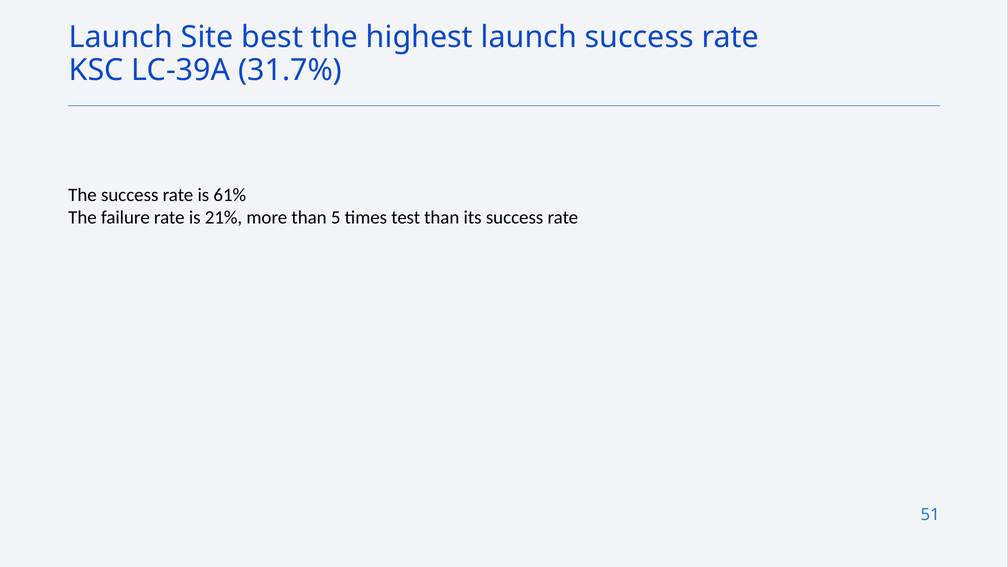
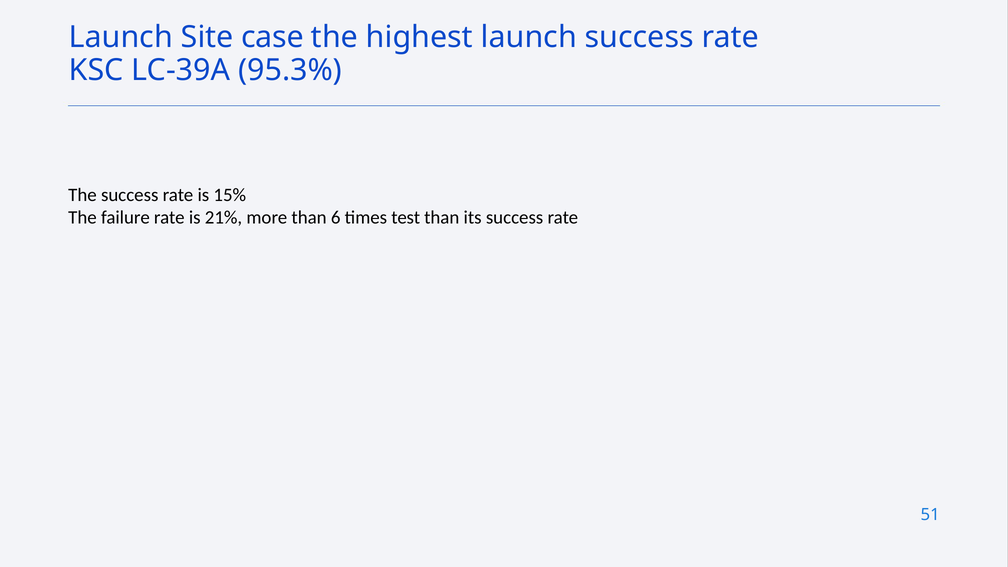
best: best -> case (272, 37)
31.7%: 31.7% -> 95.3% (290, 70)
61%: 61% -> 15% (230, 195)
5: 5 -> 6 (336, 218)
